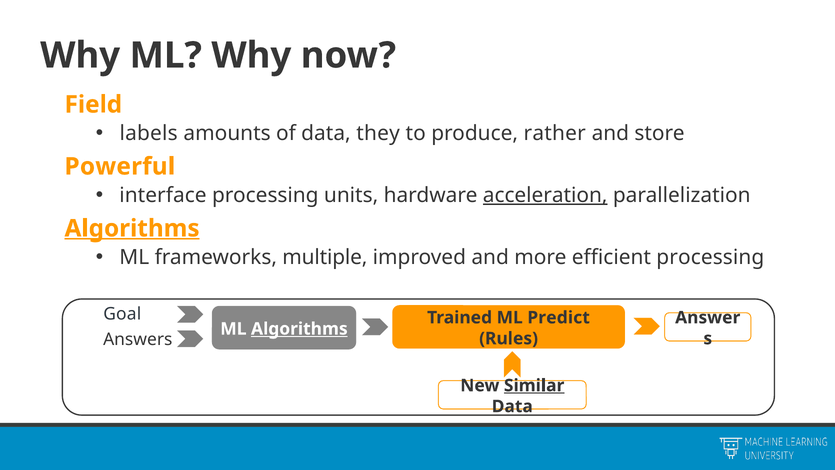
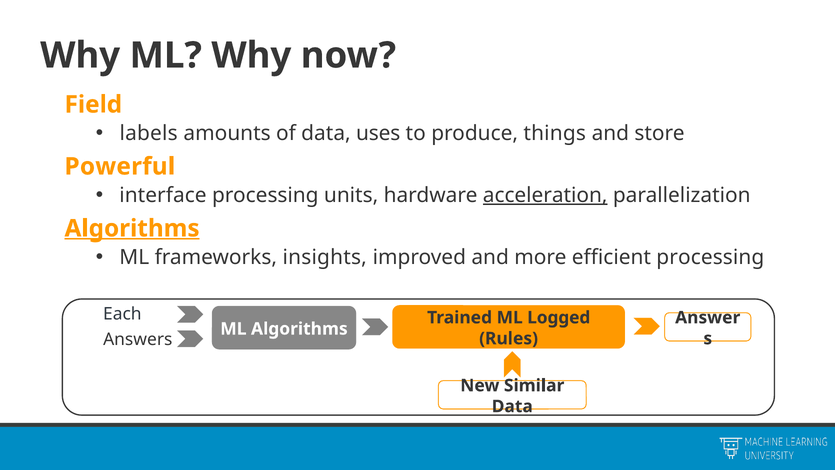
they: they -> uses (378, 133)
rather: rather -> things (555, 133)
multiple: multiple -> insights (325, 257)
Goal: Goal -> Each (122, 314)
Predict: Predict -> Logged (559, 317)
Algorithms underline: present -> none (299, 329)
Similar underline: present -> none (534, 385)
